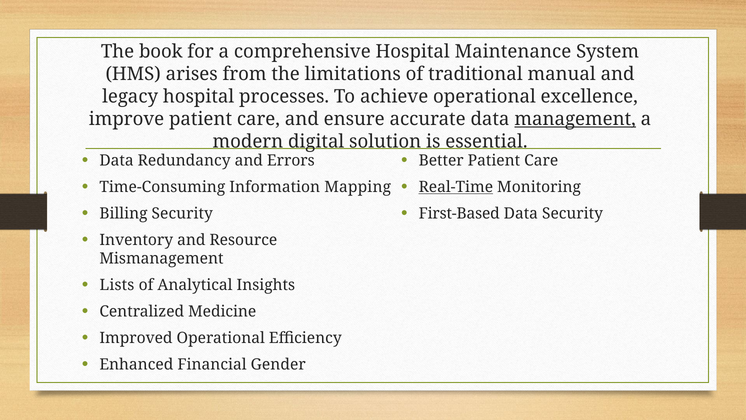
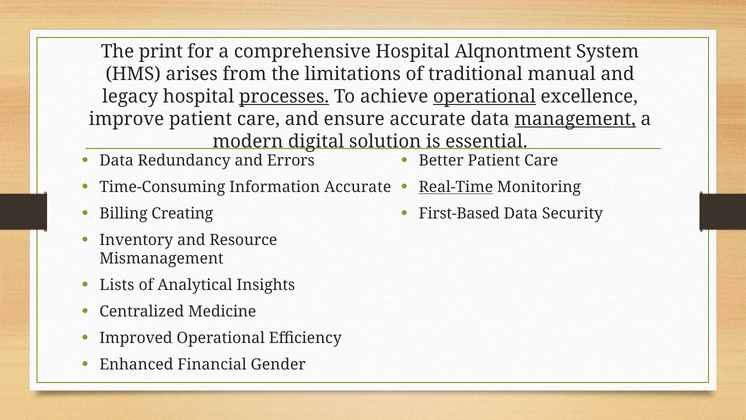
book: book -> print (161, 52)
Maintenance: Maintenance -> Alqnontment (513, 52)
processes underline: none -> present (284, 96)
operational underline: none -> present (484, 96)
Information Mapping: Mapping -> Accurate (358, 187)
Billing Security: Security -> Creating (182, 213)
